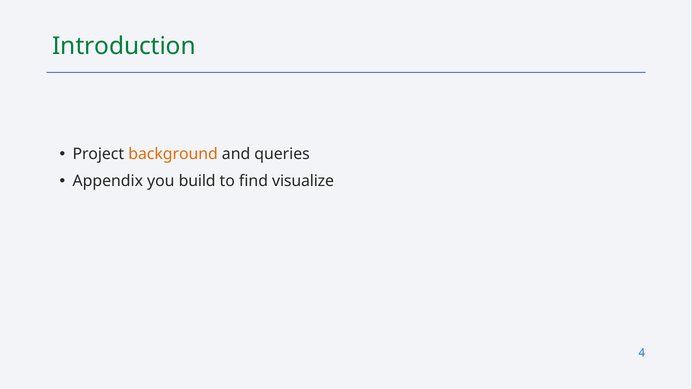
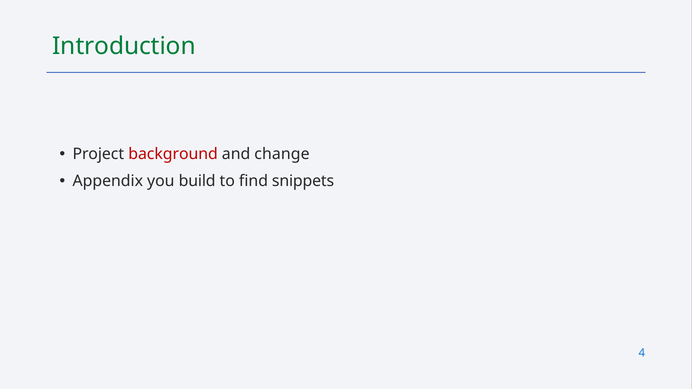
background colour: orange -> red (173, 154)
queries: queries -> change (282, 154)
visualize: visualize -> snippets (303, 181)
